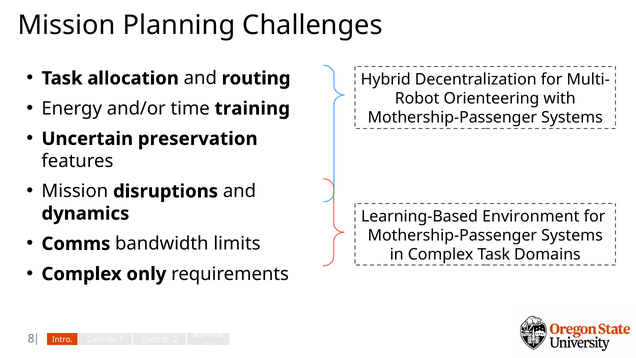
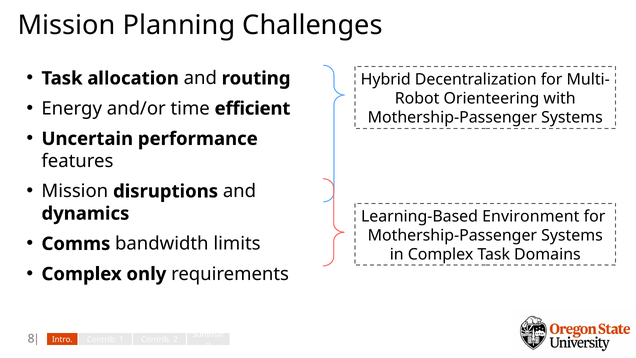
training: training -> efficient (252, 108)
preservation: preservation -> performance (198, 139)
